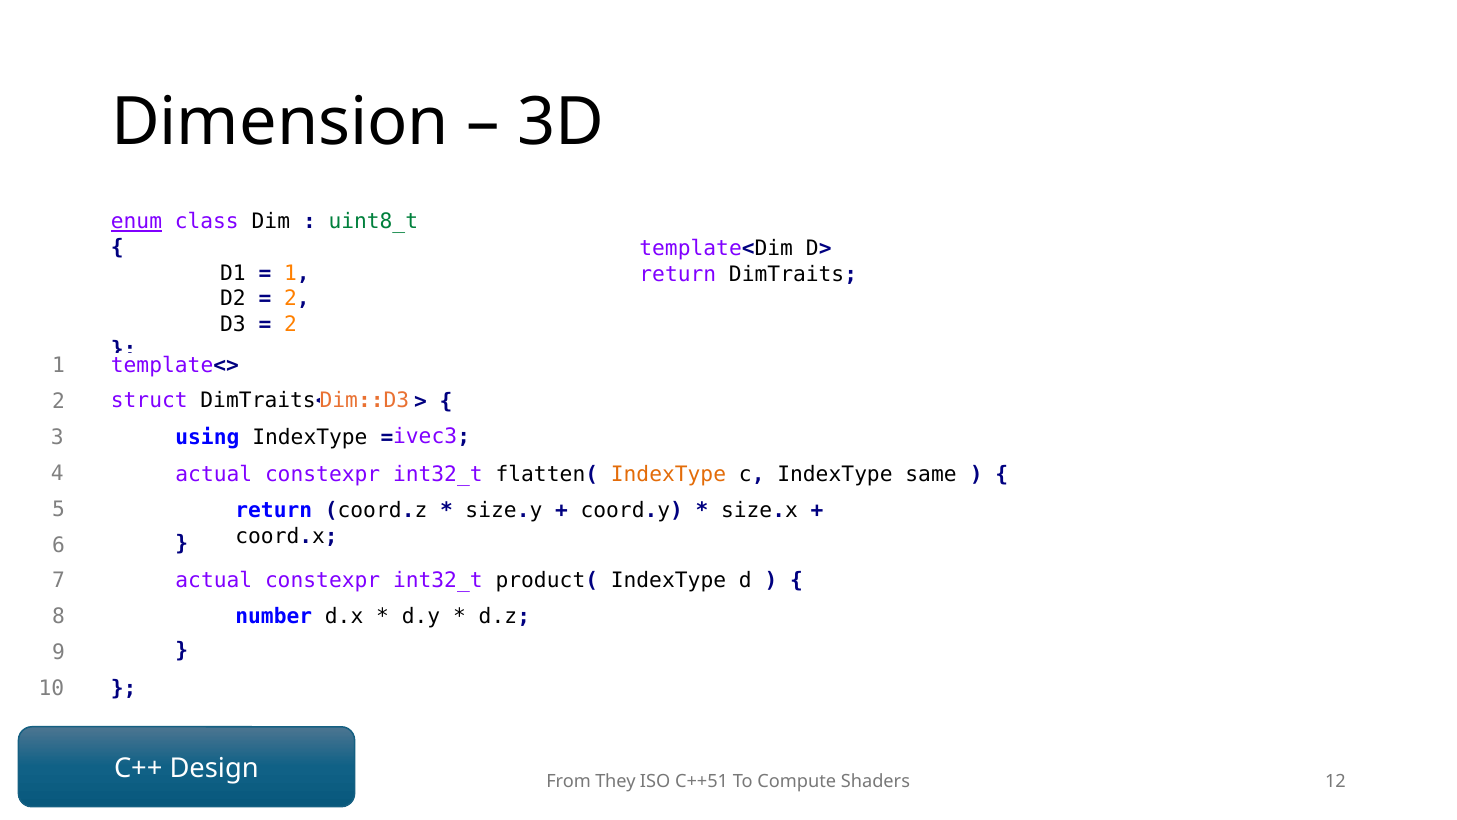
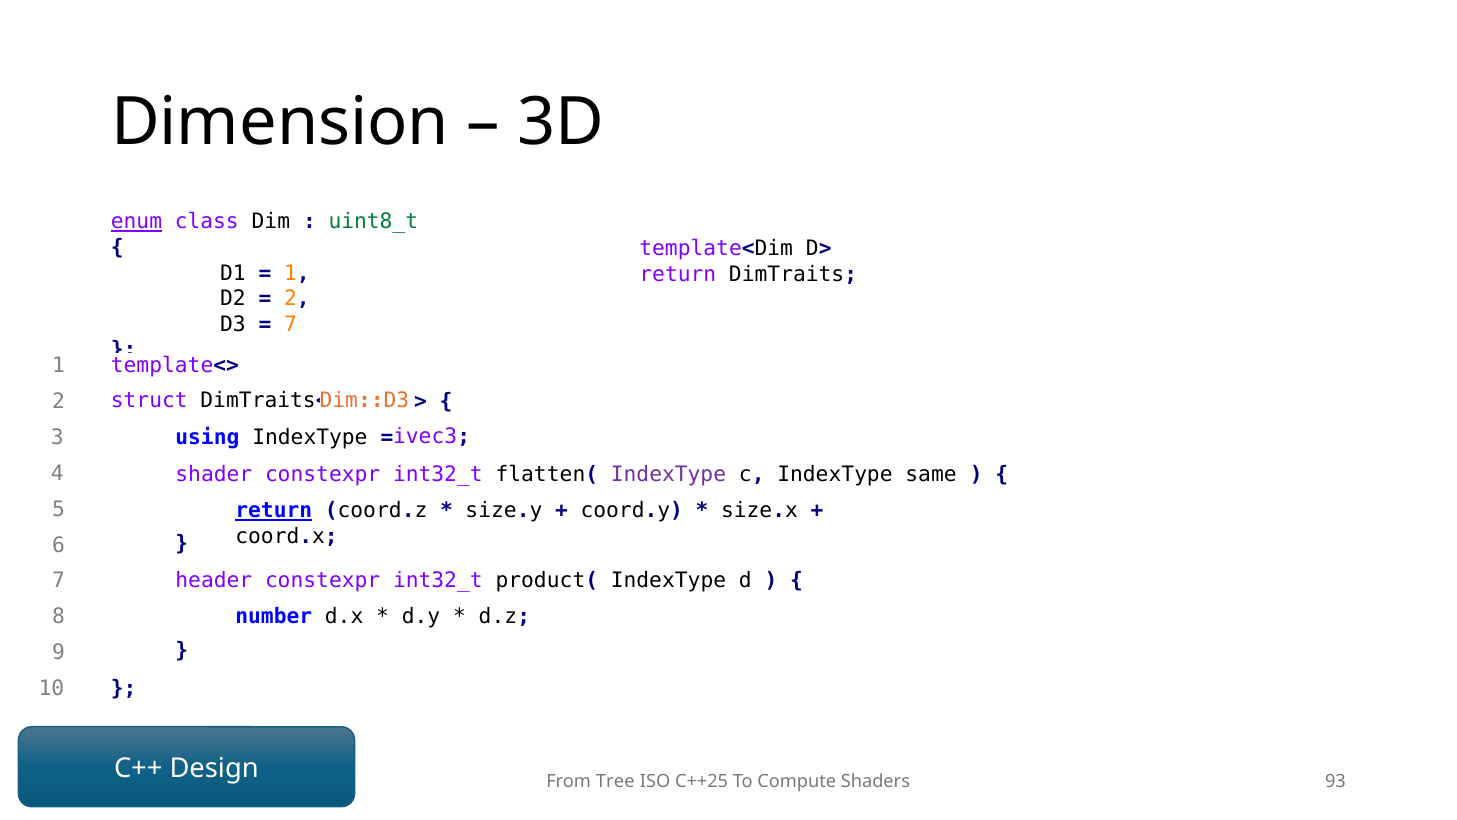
2: 2 -> 7 (290, 324)
actual: actual -> shader (214, 474)
IndexType colour: orange -> purple (668, 474)
return underline: none -> present (274, 511)
actual: actual -> header (214, 580)
They: They -> Tree (615, 781)
C++51: C++51 -> C++25 (702, 781)
12: 12 -> 93 (1335, 781)
